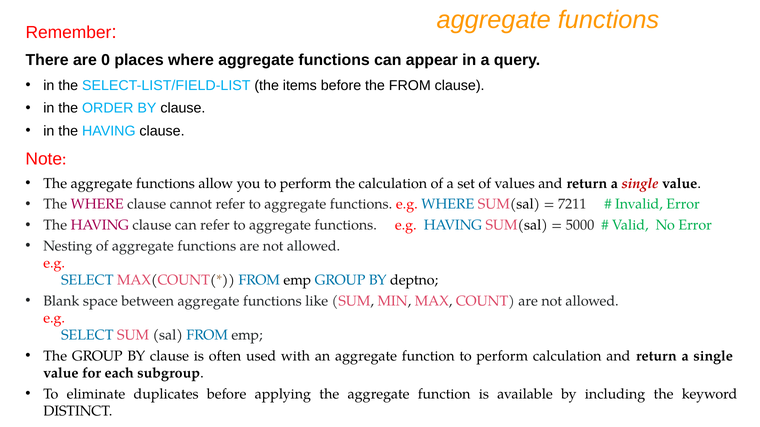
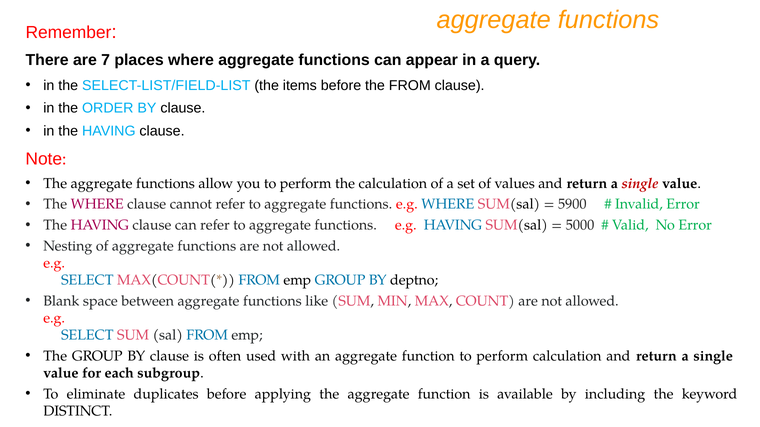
0: 0 -> 7 (106, 60)
7211: 7211 -> 5900 (572, 204)
